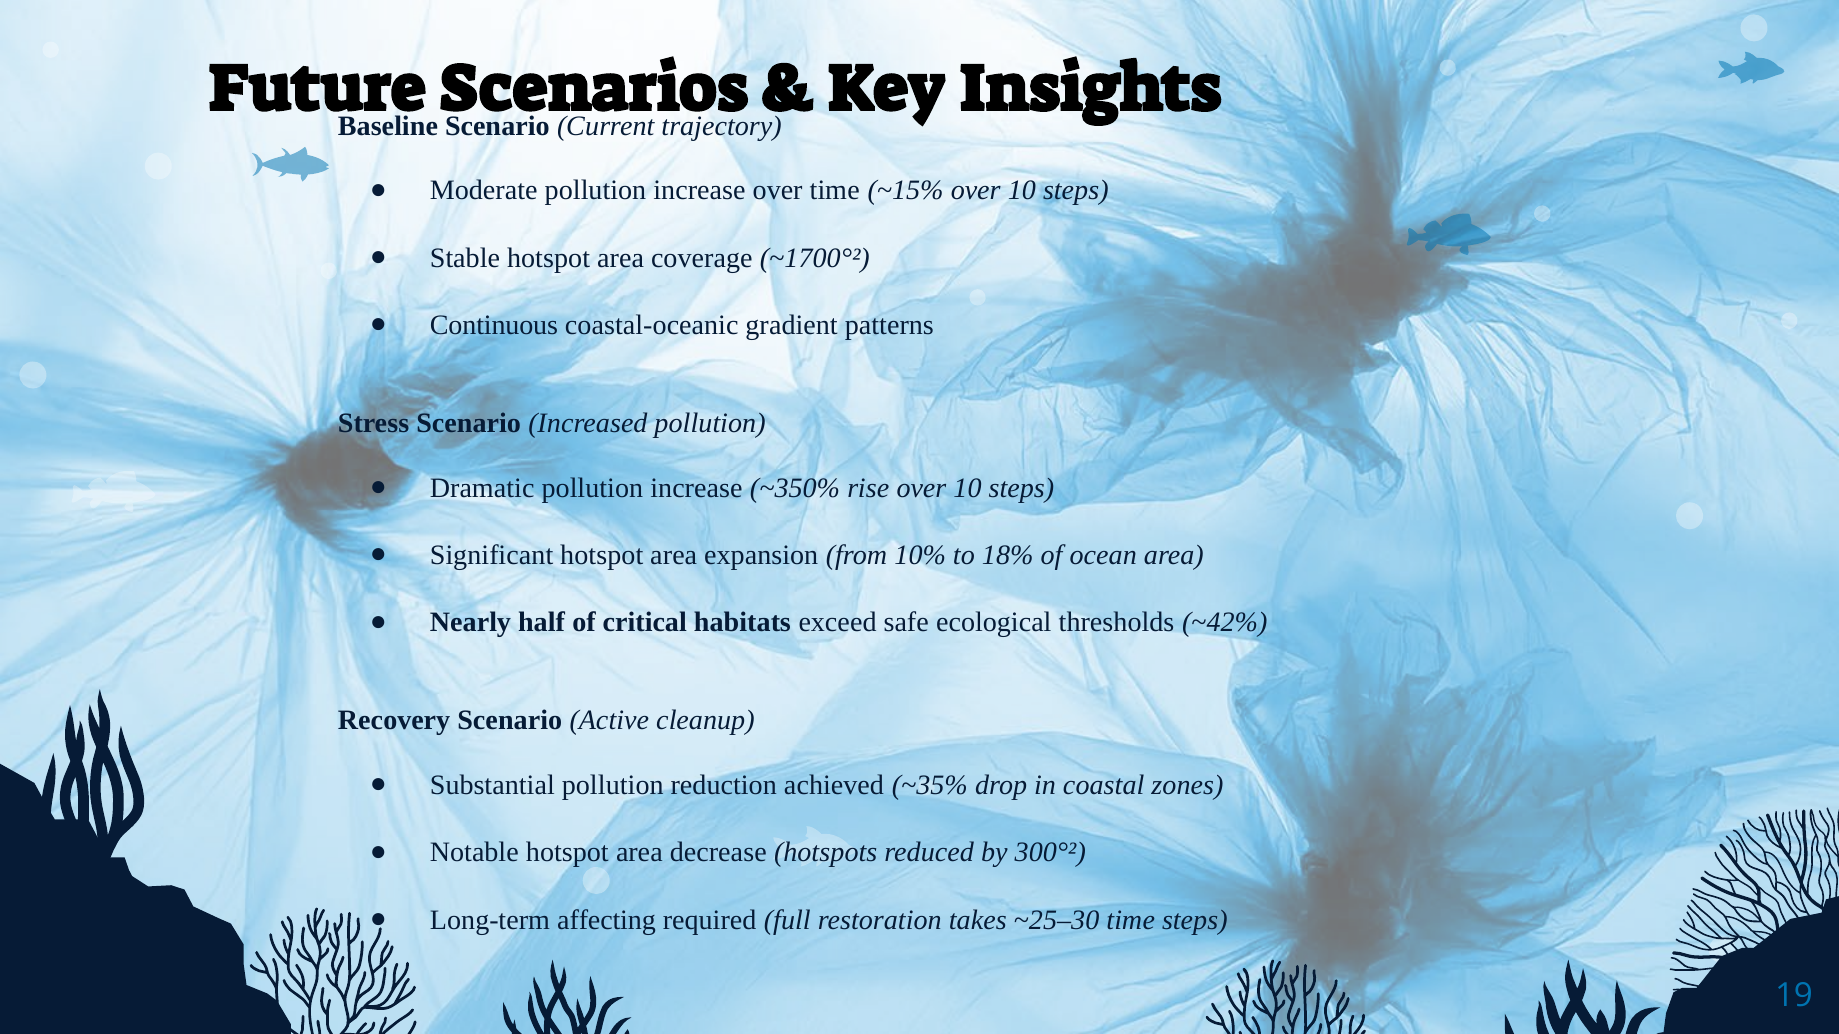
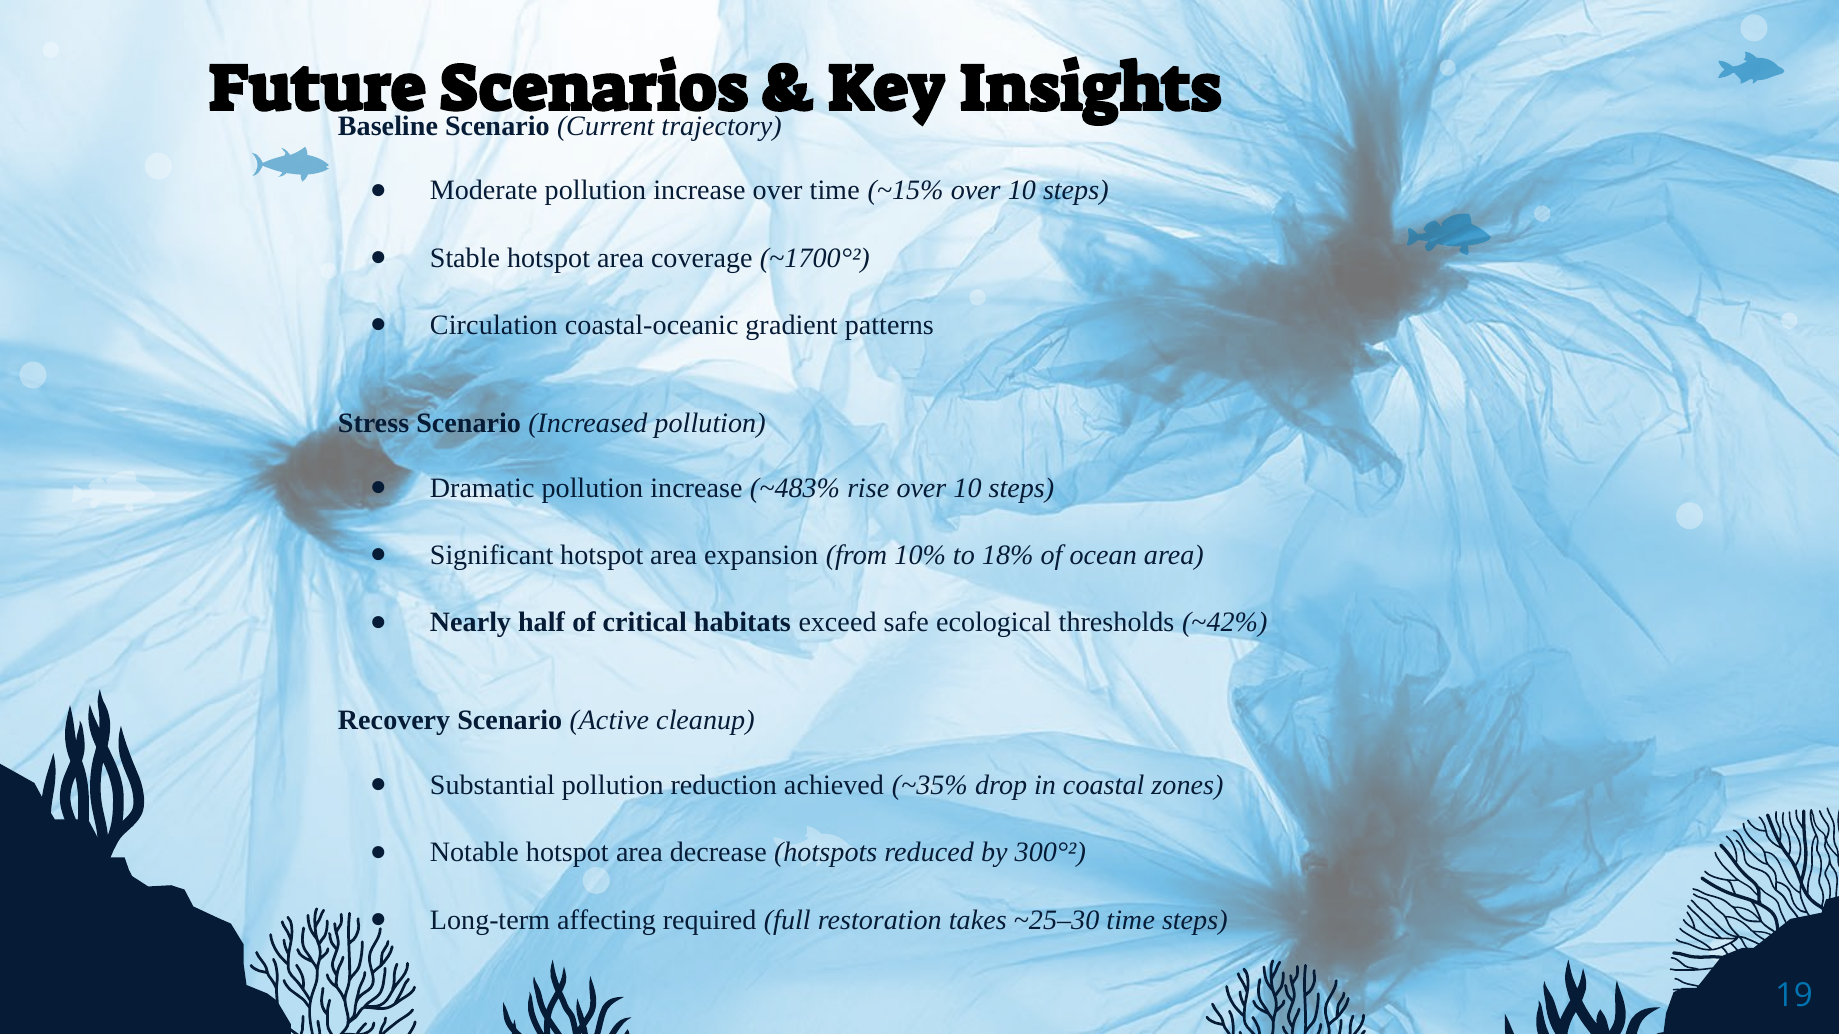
Continuous: Continuous -> Circulation (494, 326)
~350%: ~350% -> ~483% (795, 488)
